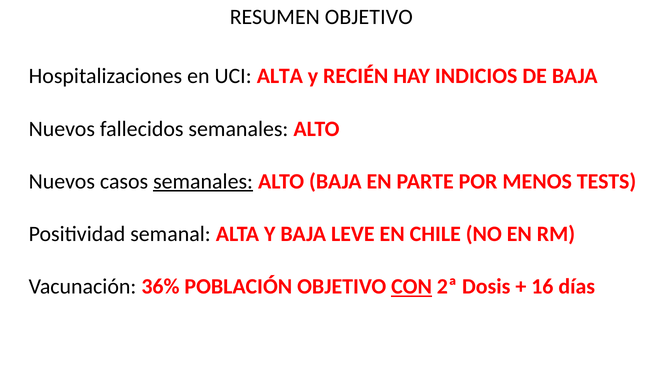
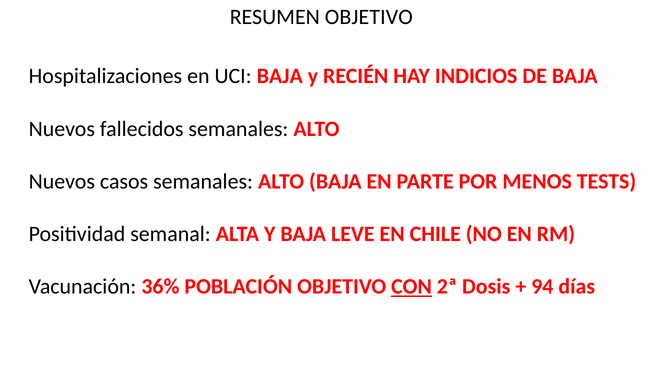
UCI ALTA: ALTA -> BAJA (280, 76)
semanales underline: present -> none (203, 181)
16: 16 -> 94 (542, 286)
